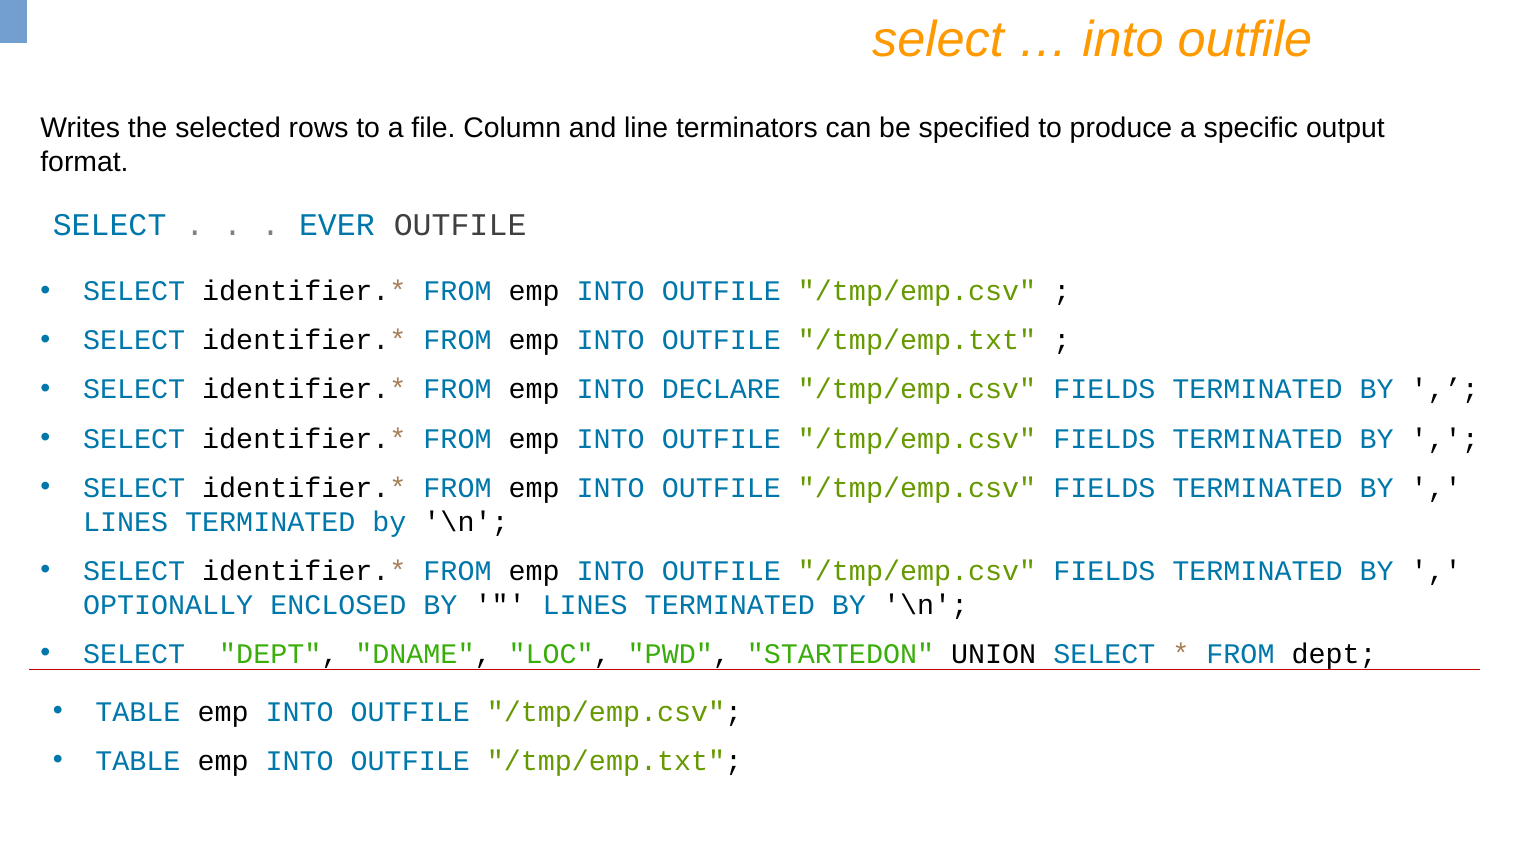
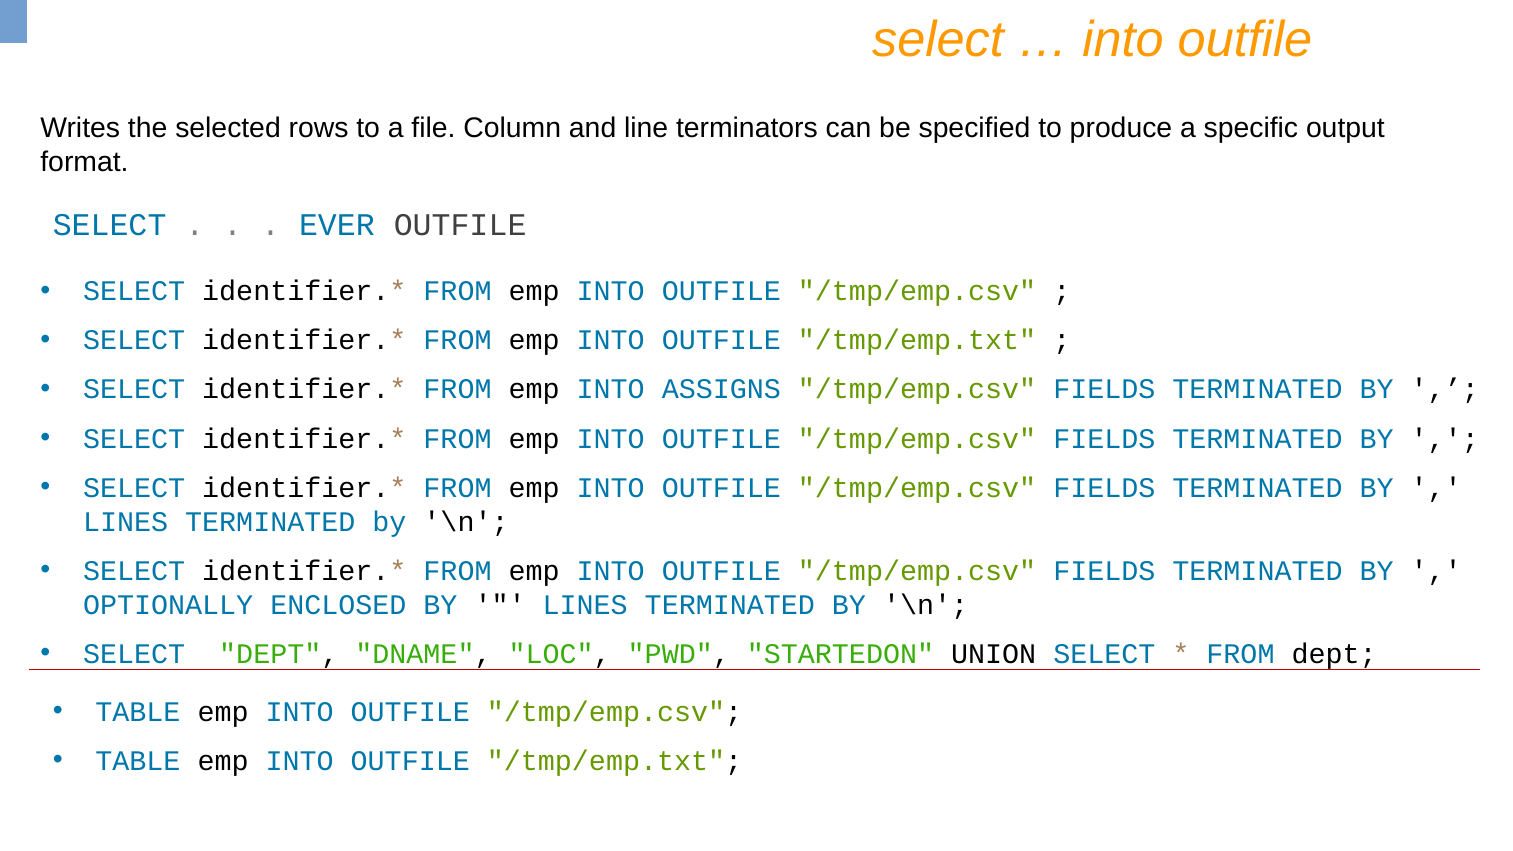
DECLARE: DECLARE -> ASSIGNS (721, 390)
